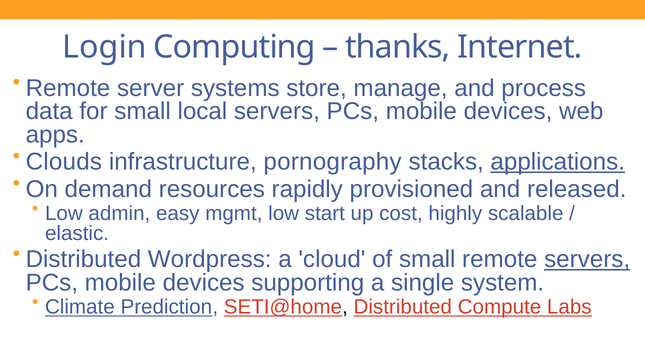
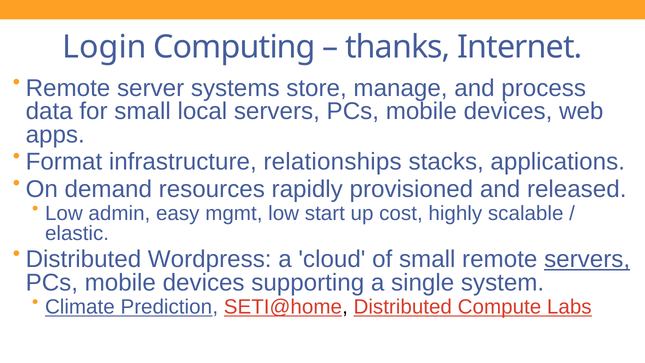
Clouds: Clouds -> Format (64, 162)
pornography: pornography -> relationships (333, 162)
applications underline: present -> none (558, 162)
